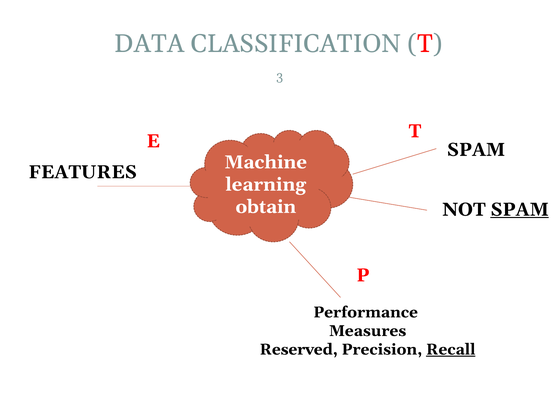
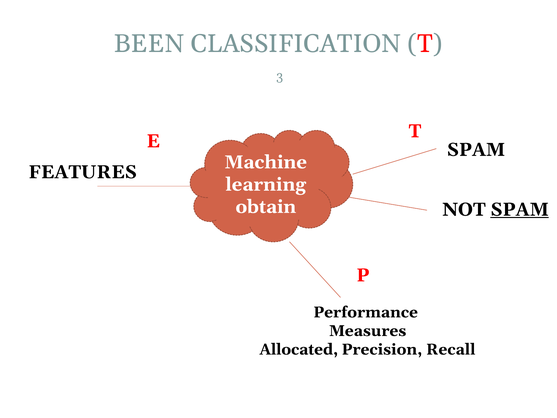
DATA: DATA -> BEEN (149, 44)
Reserved: Reserved -> Allocated (299, 349)
Recall underline: present -> none (451, 349)
